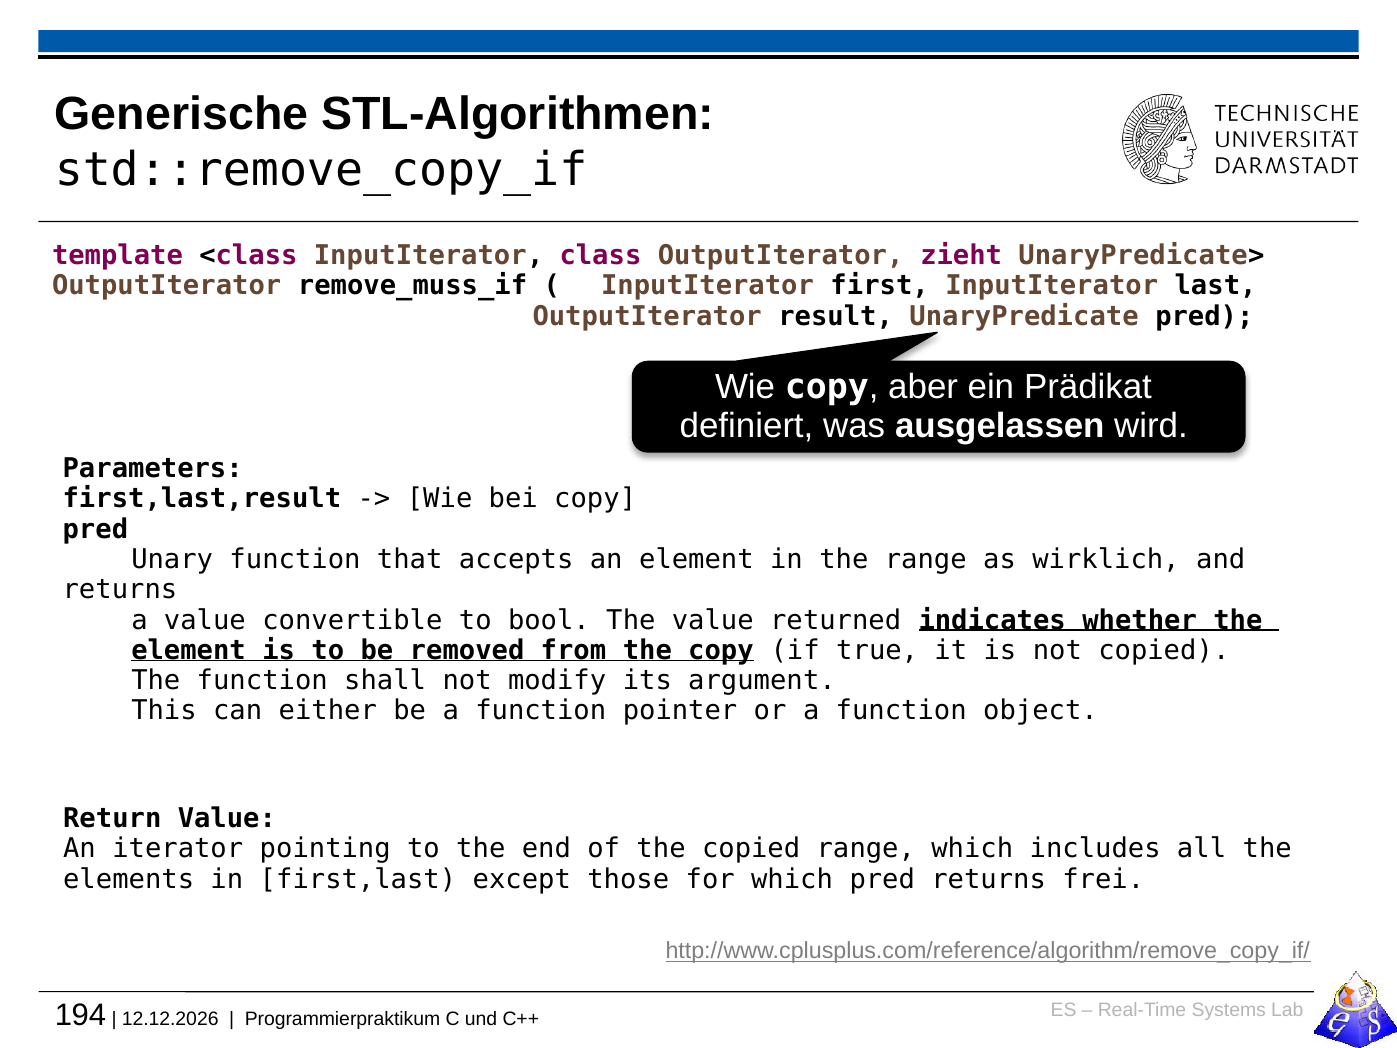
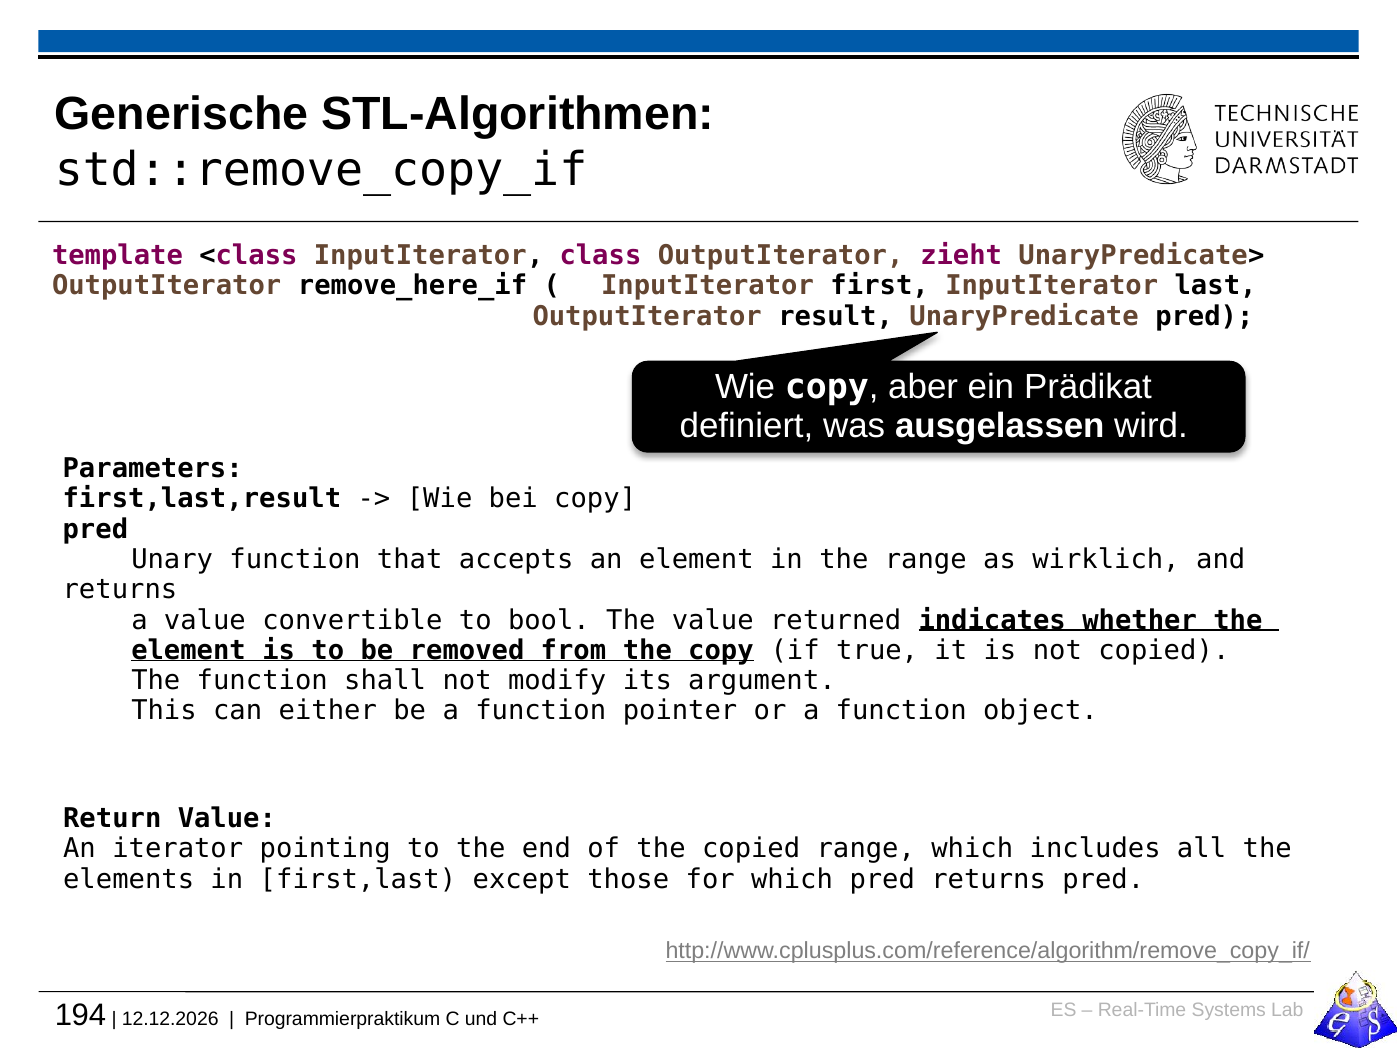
remove_muss_if: remove_muss_if -> remove_here_if (413, 286)
returns frei: frei -> pred (1103, 879)
